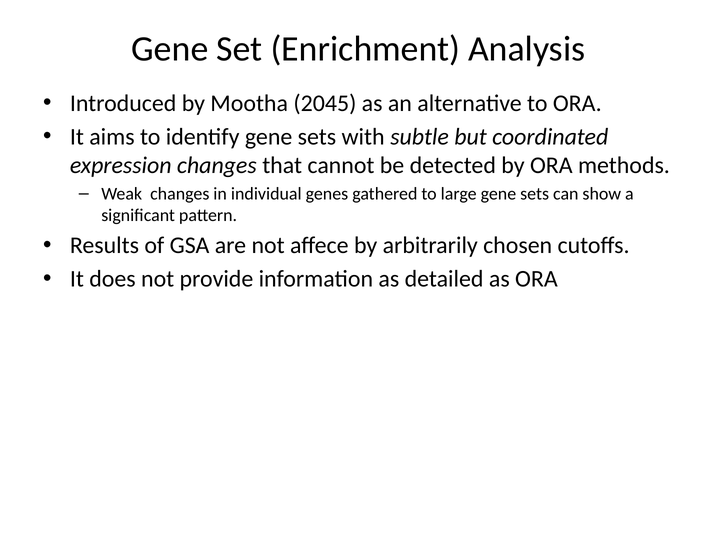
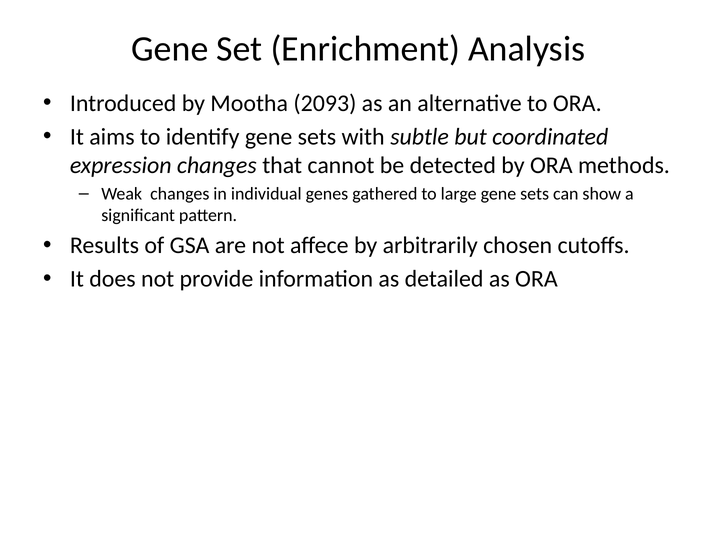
2045: 2045 -> 2093 (325, 103)
